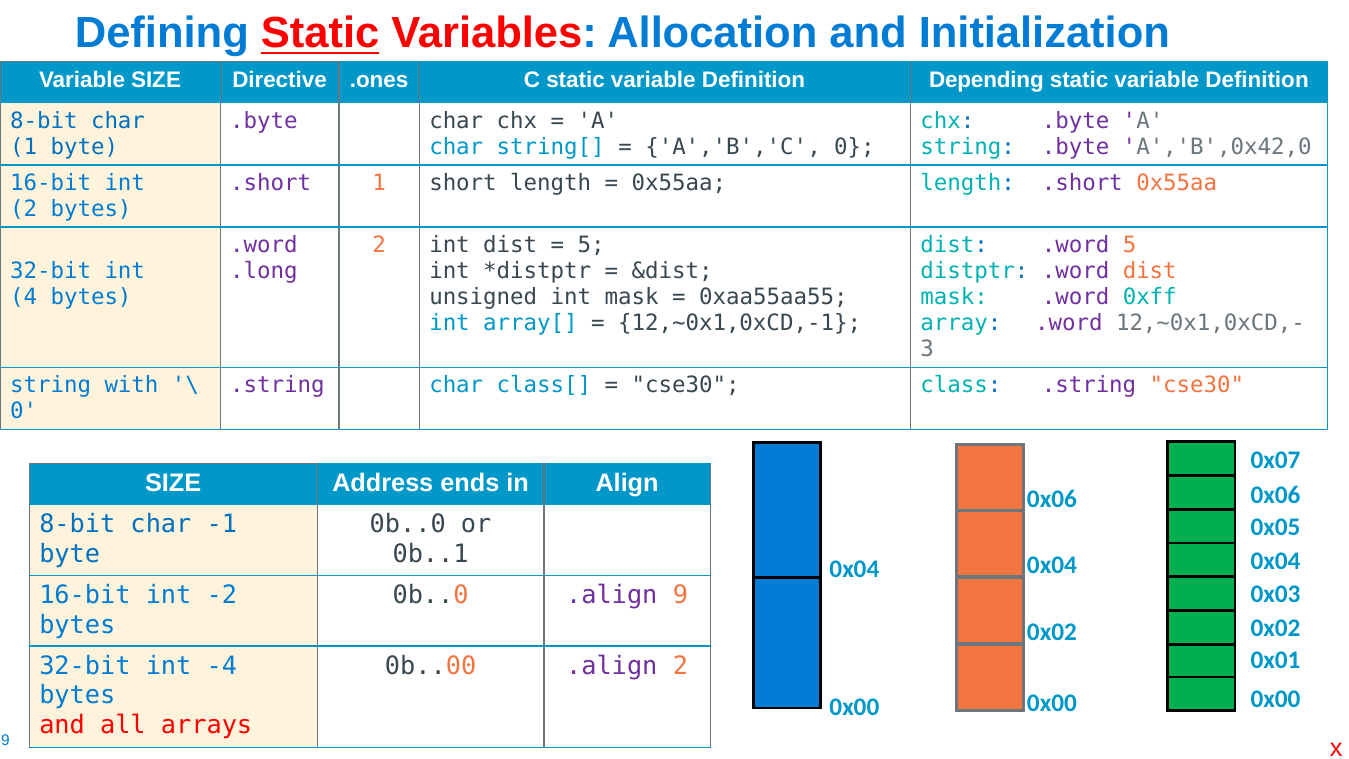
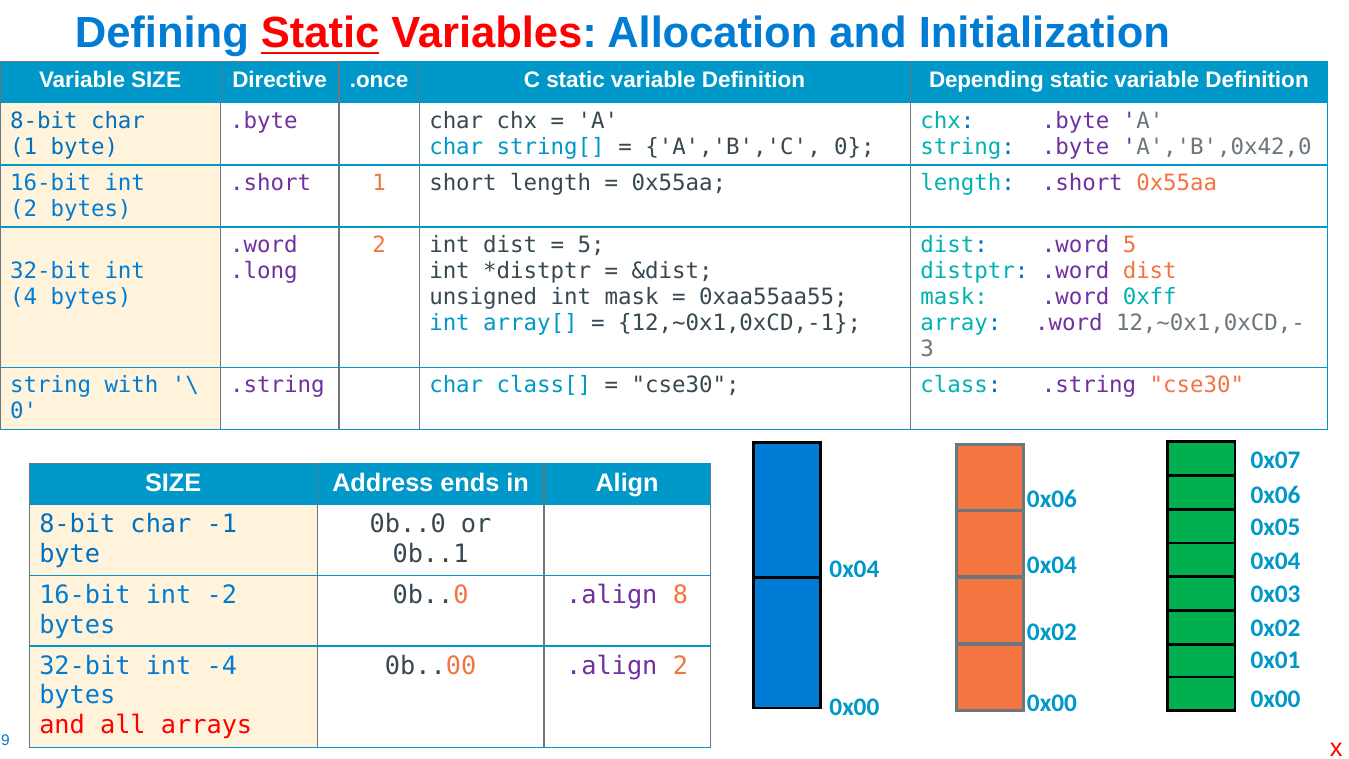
.ones: .ones -> .once (379, 80)
9: 9 -> 8 (680, 595)
